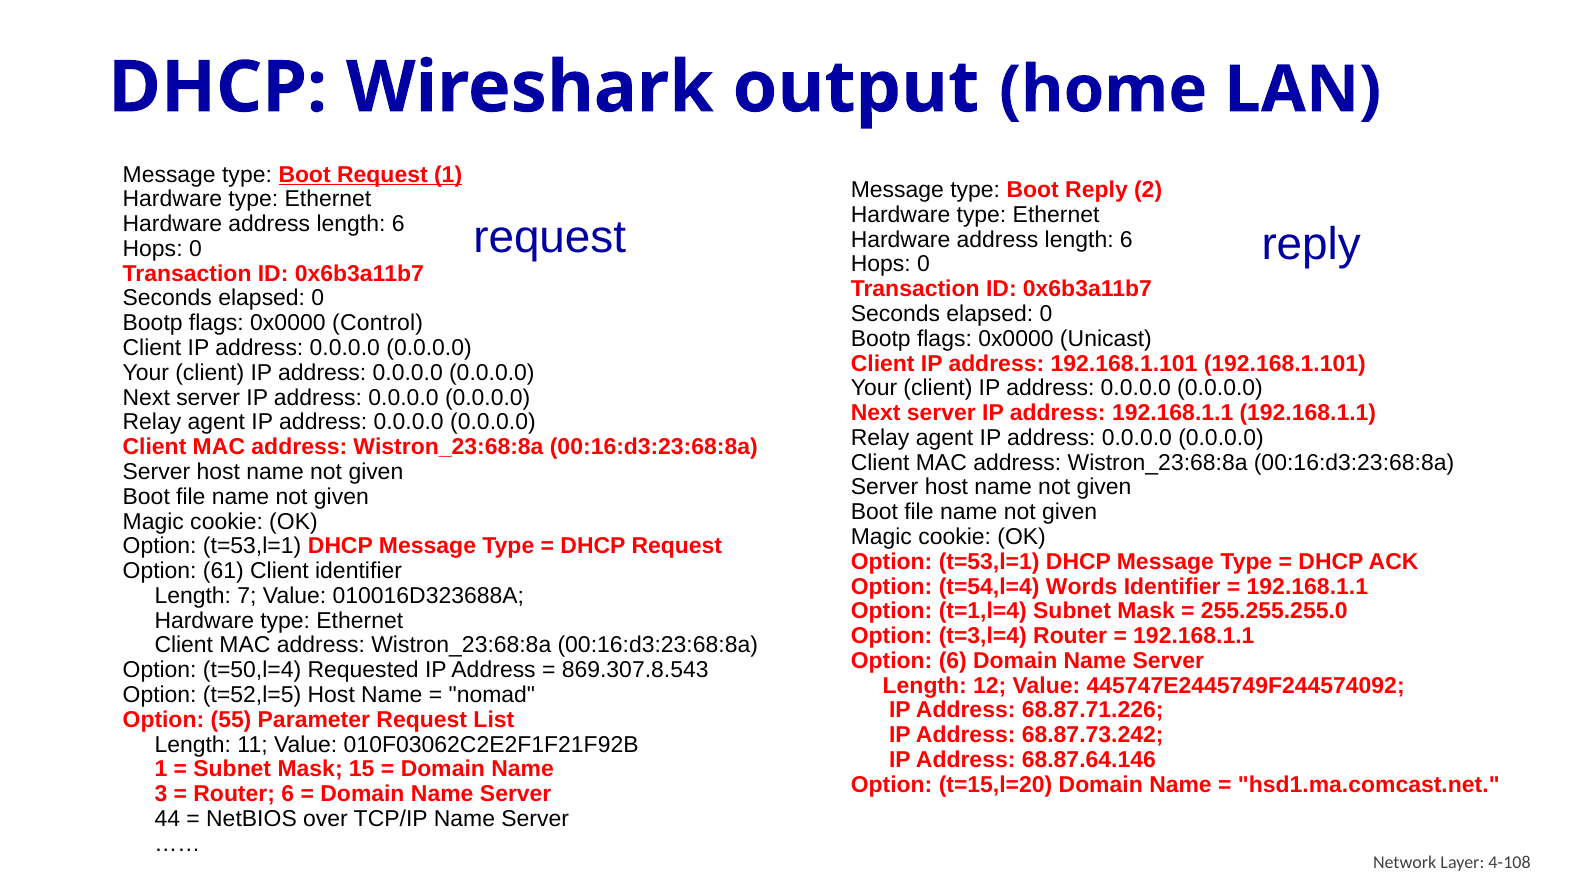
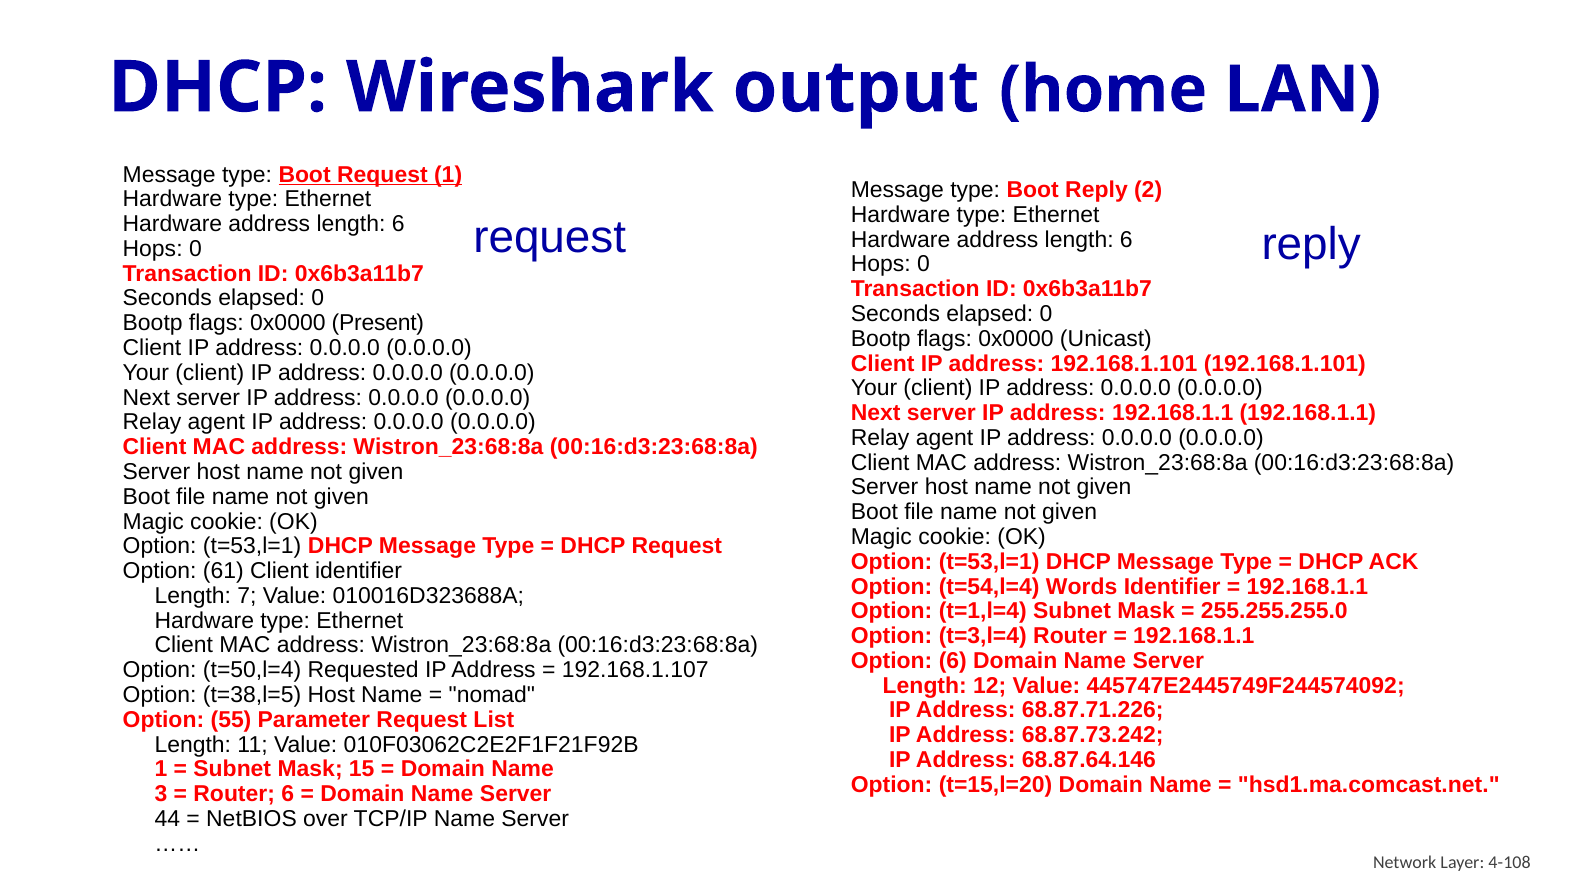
Control: Control -> Present (378, 323)
869.307.8.543: 869.307.8.543 -> 192.168.1.107 (635, 670)
t=52,l=5: t=52,l=5 -> t=38,l=5 (252, 695)
